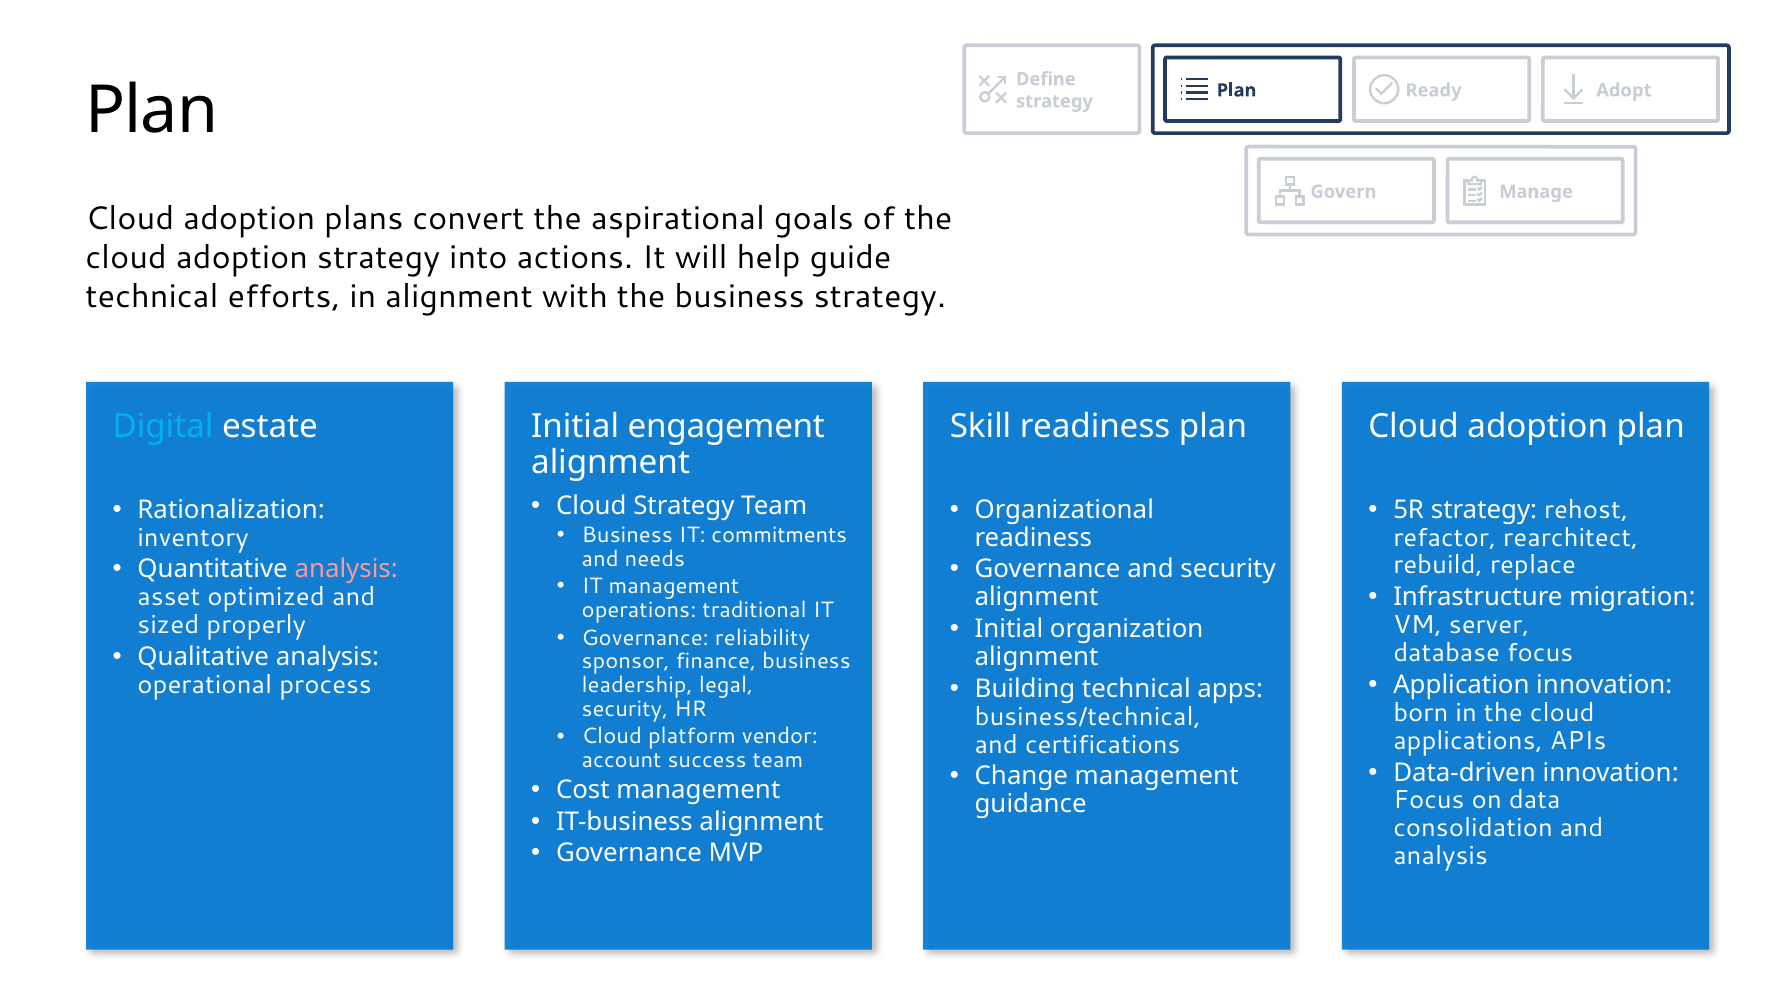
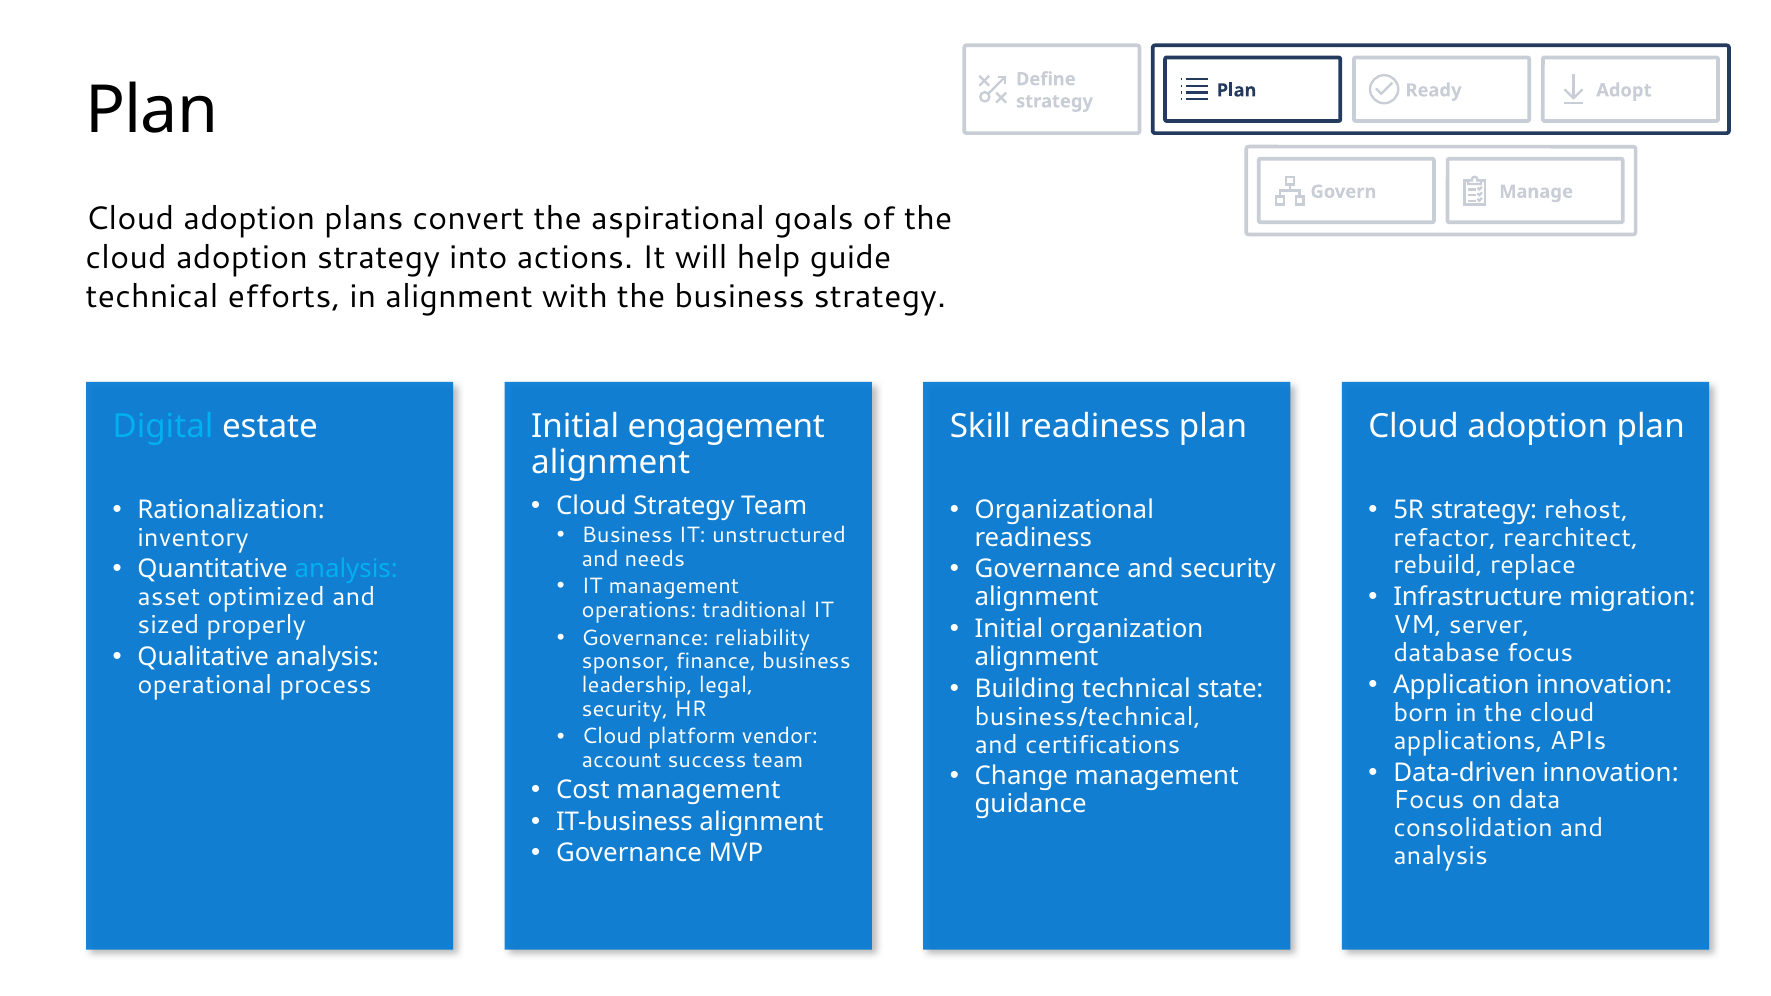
commitments: commitments -> unstructured (779, 536)
analysis colour: pink -> light blue (346, 569)
apps: apps -> state (1230, 689)
